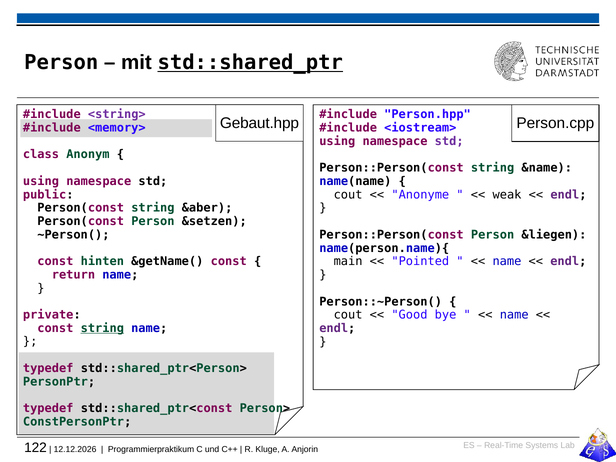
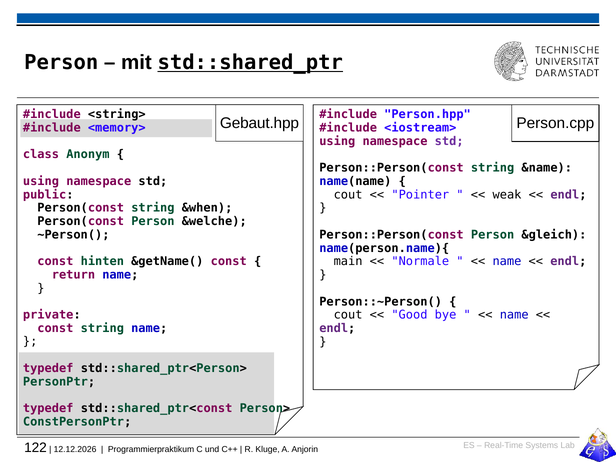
<string> colour: purple -> black (117, 114)
Anonyme: Anonyme -> Pointer (420, 195)
&aber: &aber -> &when (207, 208)
&setzen: &setzen -> &welche (214, 221)
&liegen: &liegen -> &gleich (554, 235)
Pointed: Pointed -> Normale (420, 261)
string underline: present -> none (102, 328)
